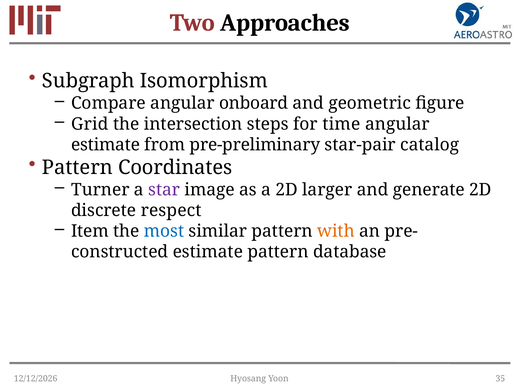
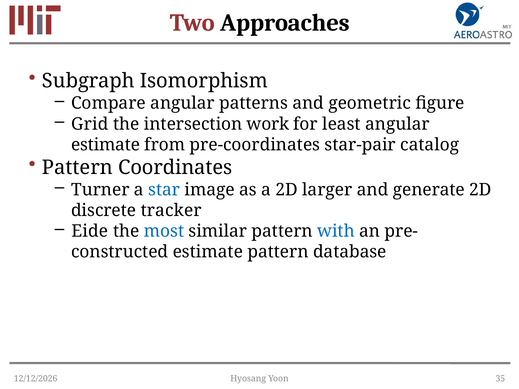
onboard: onboard -> patterns (254, 103)
steps: steps -> work (268, 124)
time: time -> least (341, 124)
pre-preliminary: pre-preliminary -> pre-coordinates (255, 145)
star colour: purple -> blue (164, 190)
respect: respect -> tracker (171, 211)
Item: Item -> Eide (90, 231)
with colour: orange -> blue (336, 231)
